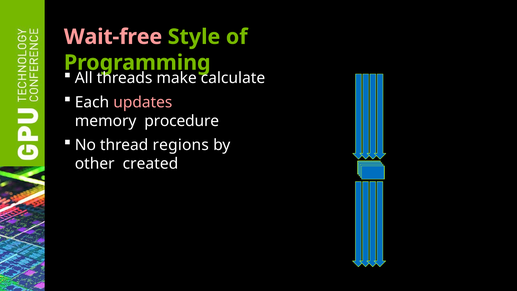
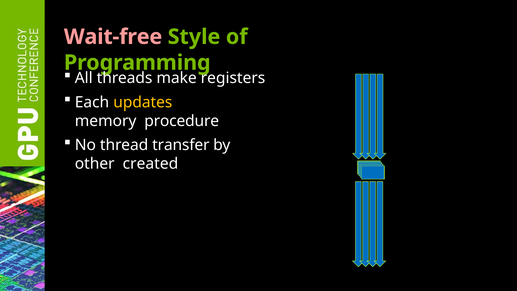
calculate: calculate -> registers (233, 78)
updates colour: pink -> yellow (143, 102)
regions: regions -> transfer (181, 145)
